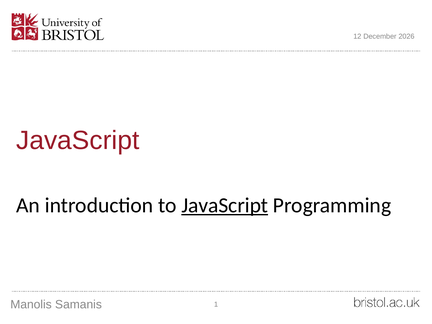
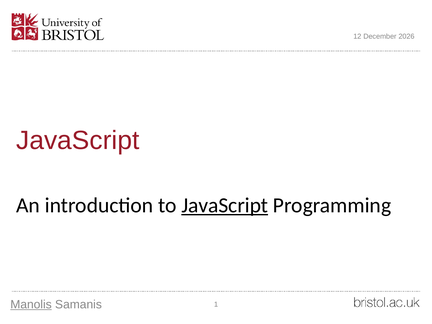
Manolis underline: none -> present (31, 305)
